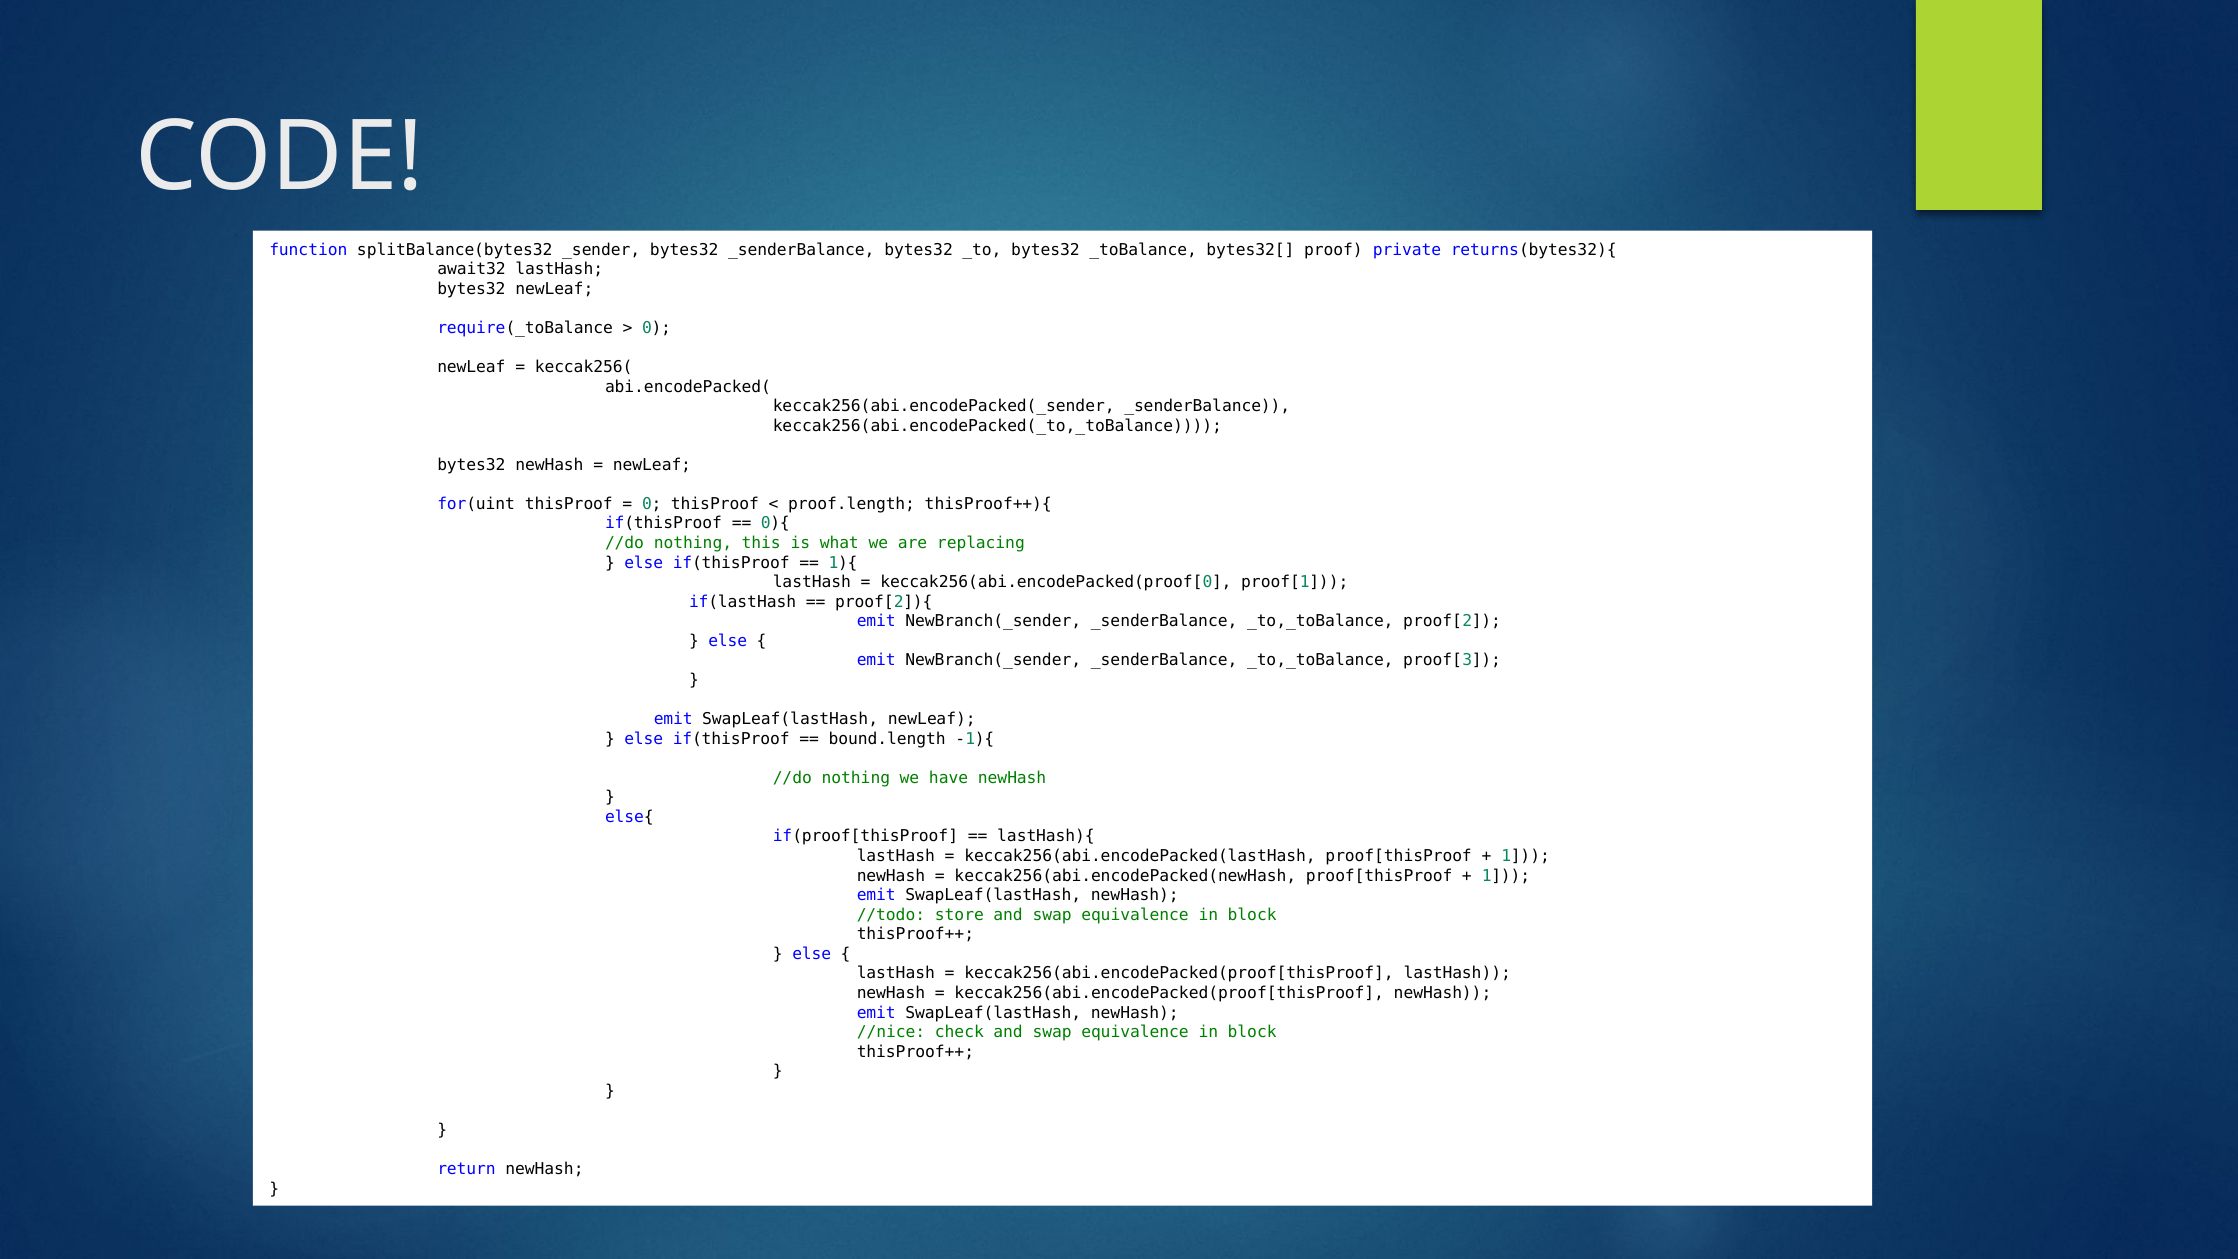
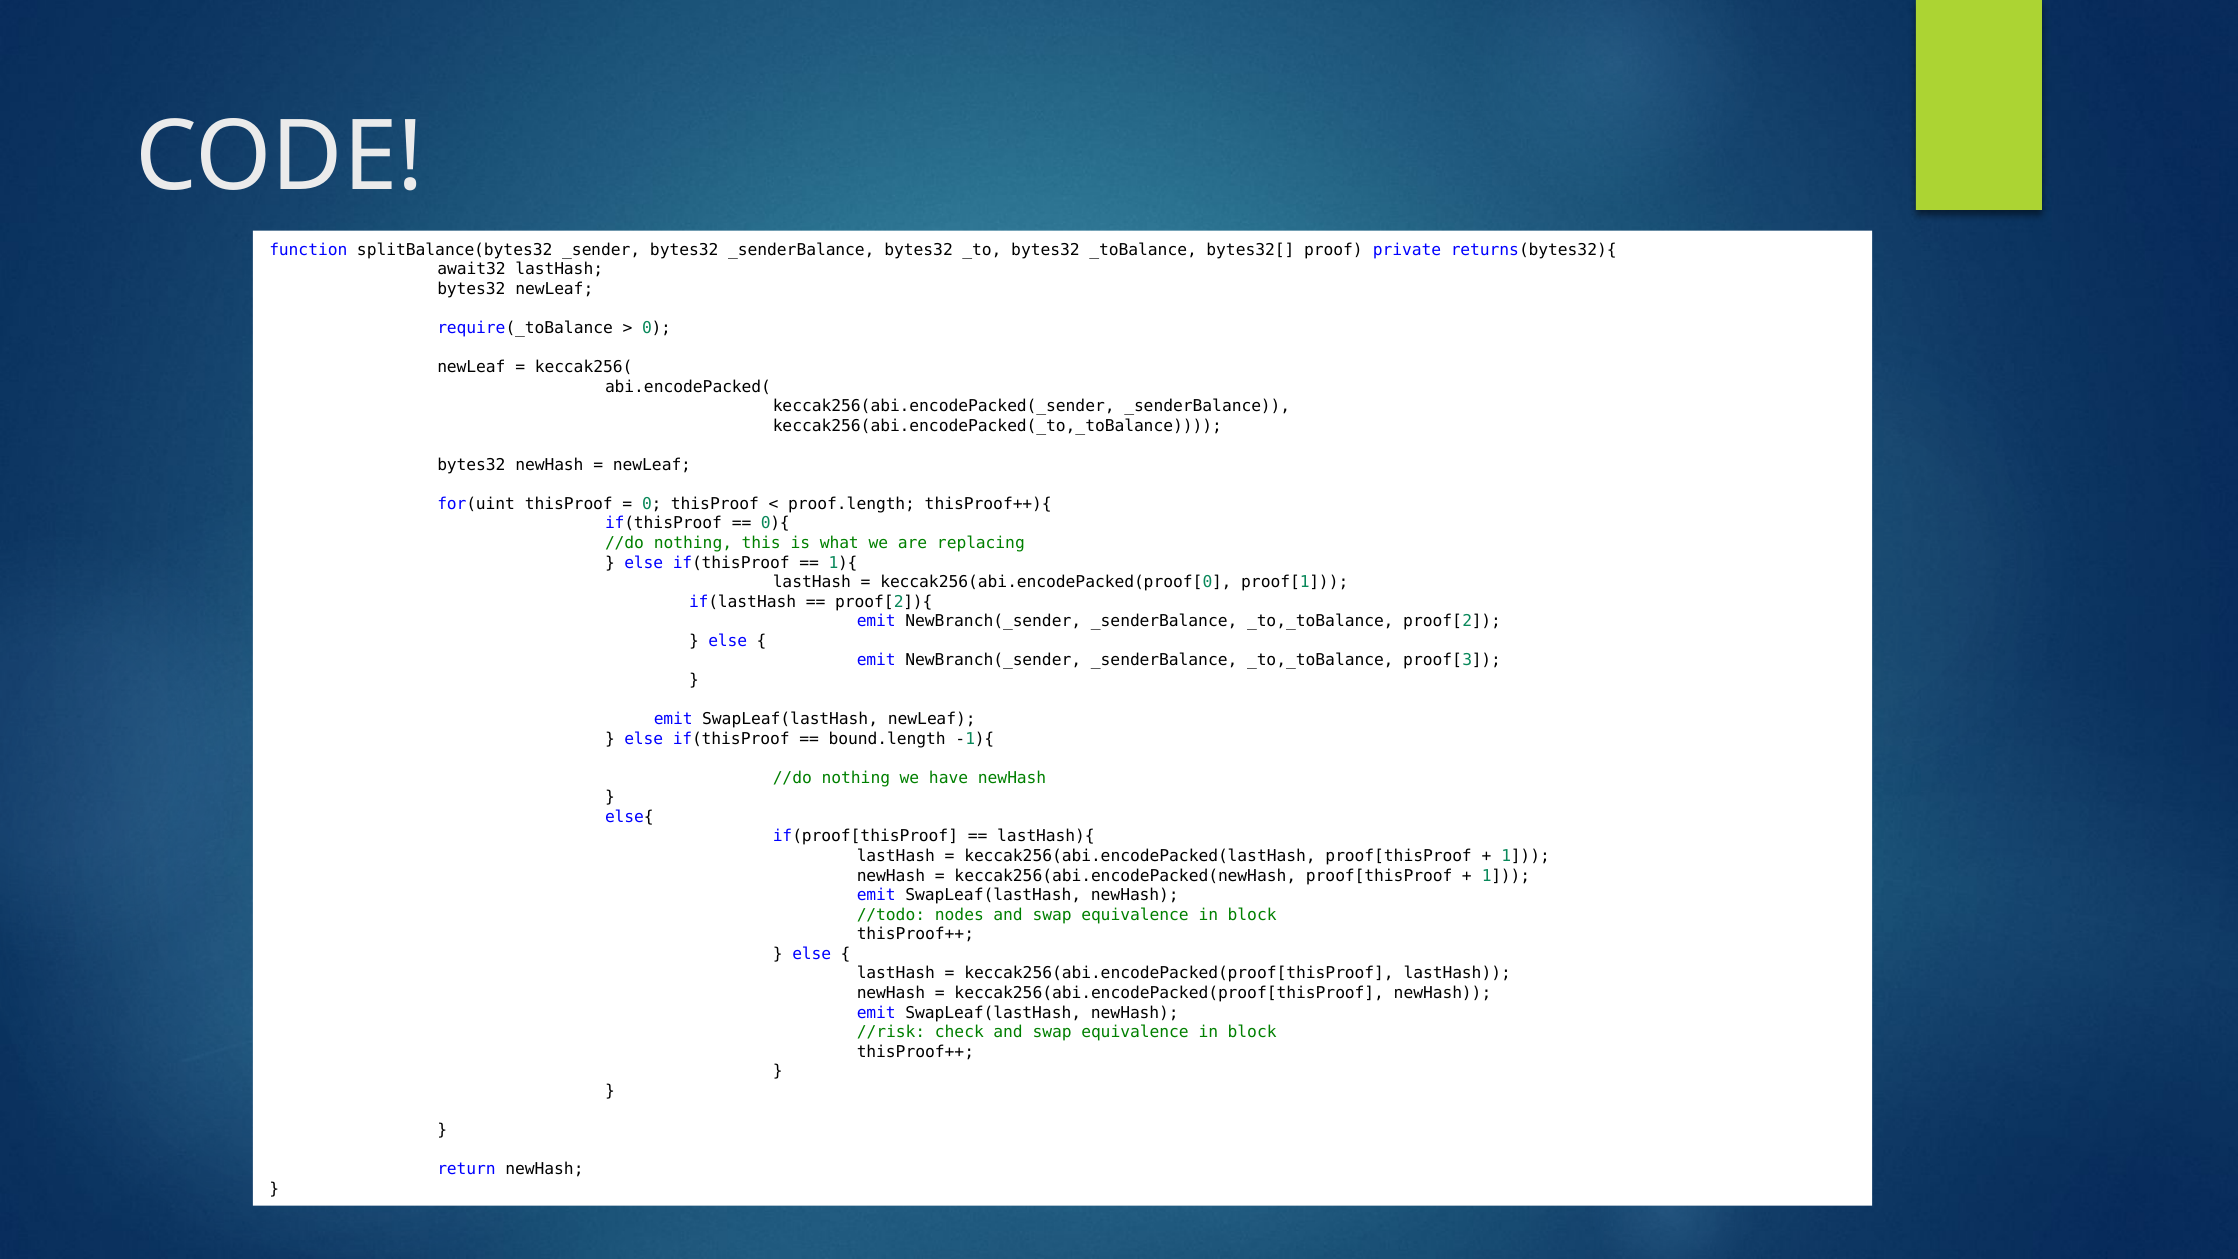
store: store -> nodes (959, 915)
//nice: //nice -> //risk (891, 1032)
